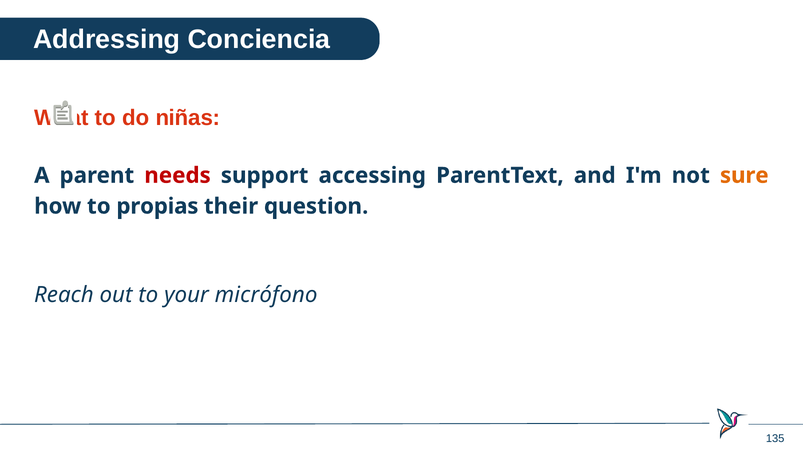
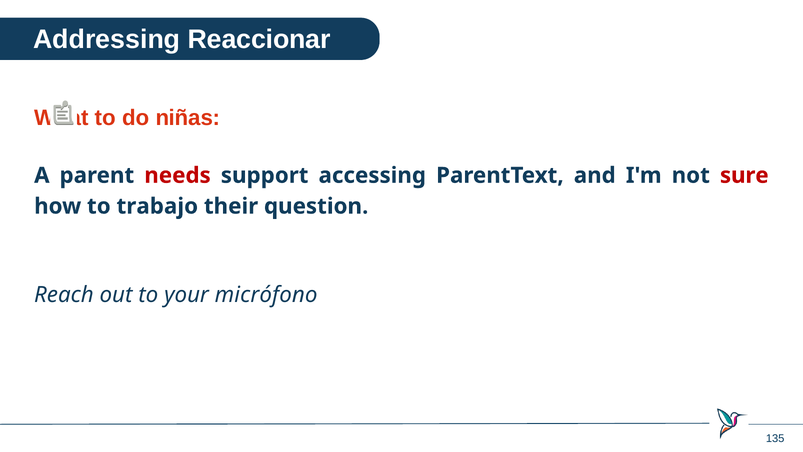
Conciencia: Conciencia -> Reaccionar (259, 39)
sure colour: orange -> red (744, 175)
propias: propias -> trabajo (157, 206)
